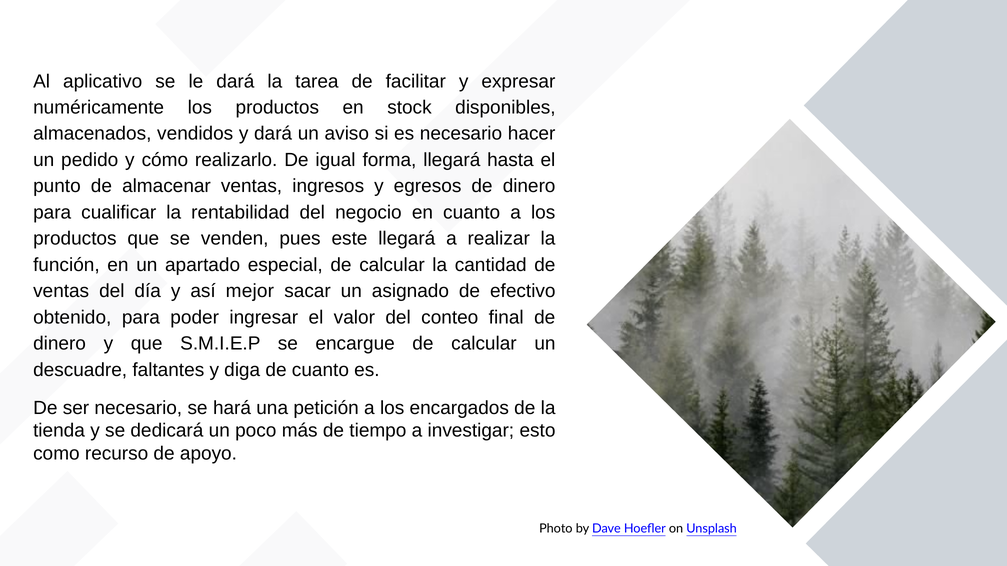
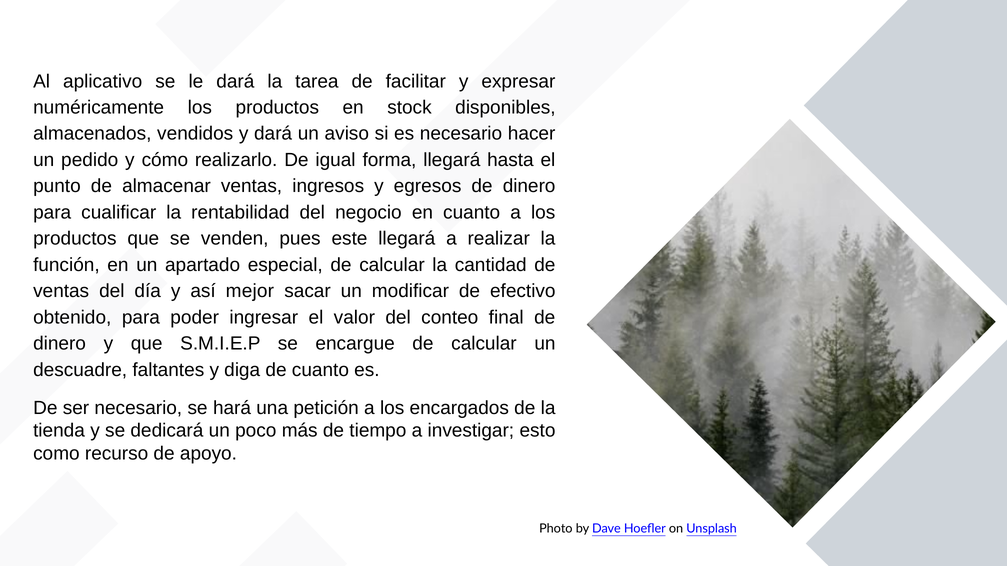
asignado: asignado -> modificar (410, 291)
